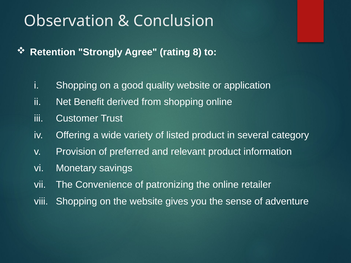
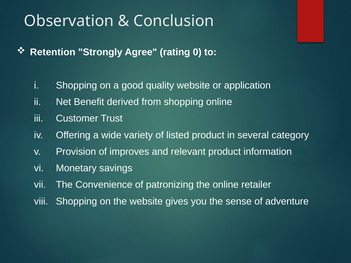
8: 8 -> 0 (197, 52)
preferred: preferred -> improves (129, 152)
